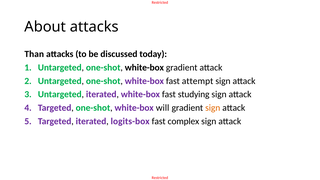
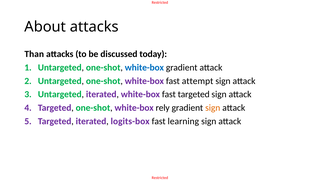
white-box colour: black -> blue (144, 68)
fast studying: studying -> targeted (194, 94)
will: will -> rely (163, 108)
complex: complex -> learning (183, 121)
